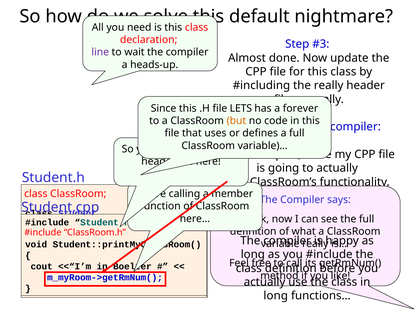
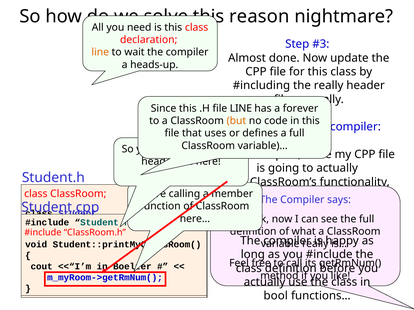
default: default -> reason (259, 17)
line colour: purple -> orange (100, 52)
file LETS: LETS -> LINE (241, 109)
long: long -> bool (276, 296)
